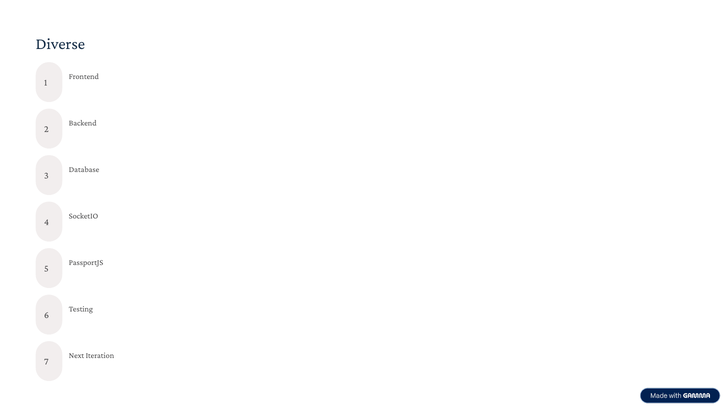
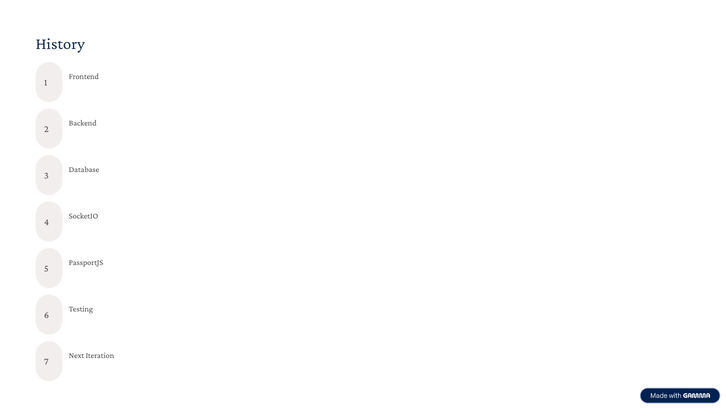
Diverse: Diverse -> History (60, 44)
